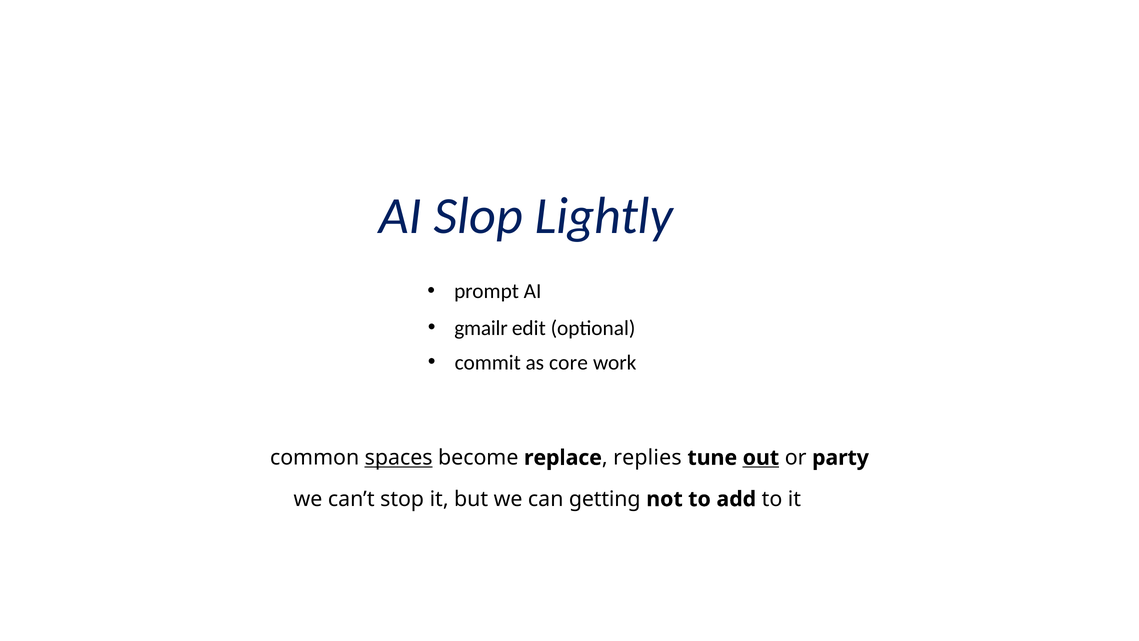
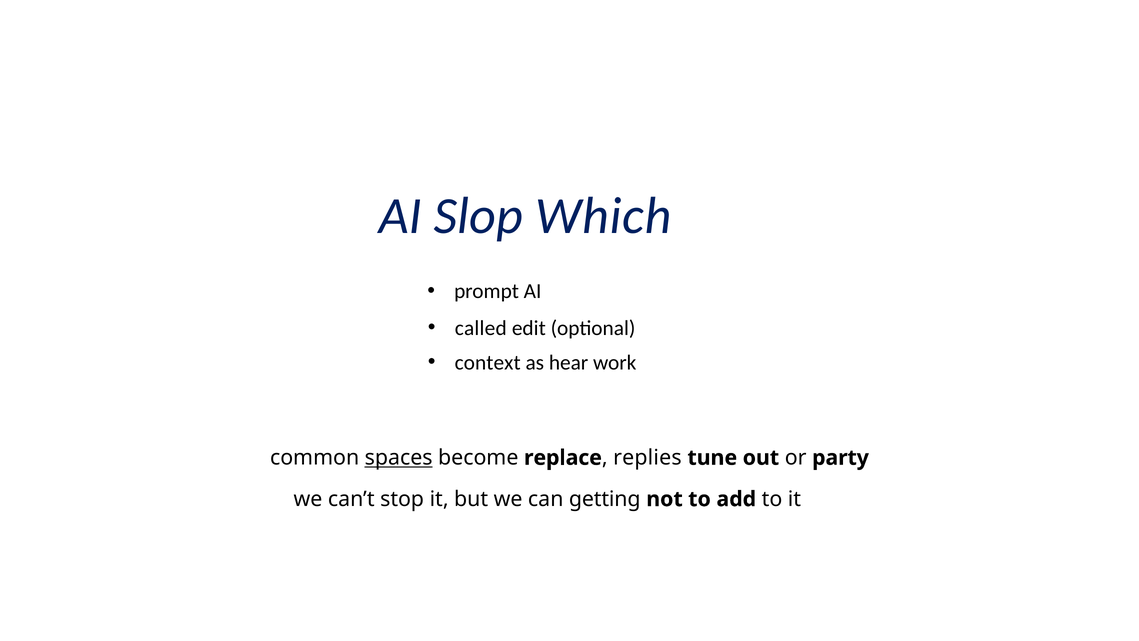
Lightly: Lightly -> Which (603, 216)
gmailr: gmailr -> called (481, 328)
commit: commit -> context (488, 362)
core: core -> hear (569, 362)
out underline: present -> none (761, 458)
